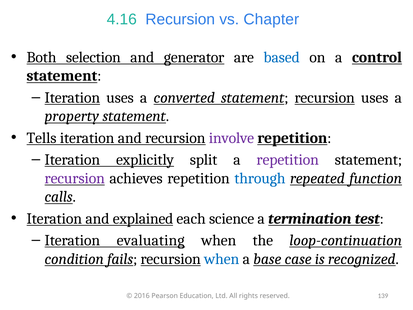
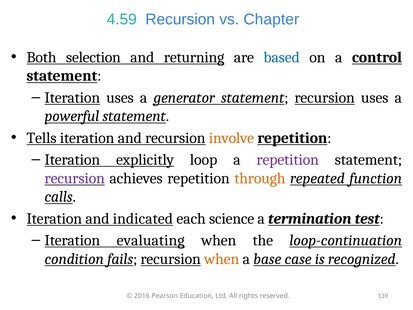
4.16: 4.16 -> 4.59 (122, 19)
generator: generator -> returning (194, 57)
converted: converted -> generator (184, 98)
property: property -> powerful (72, 116)
involve colour: purple -> orange (231, 138)
split: split -> loop (204, 160)
through colour: blue -> orange (260, 178)
explained: explained -> indicated (143, 218)
when colour: blue -> orange (222, 259)
